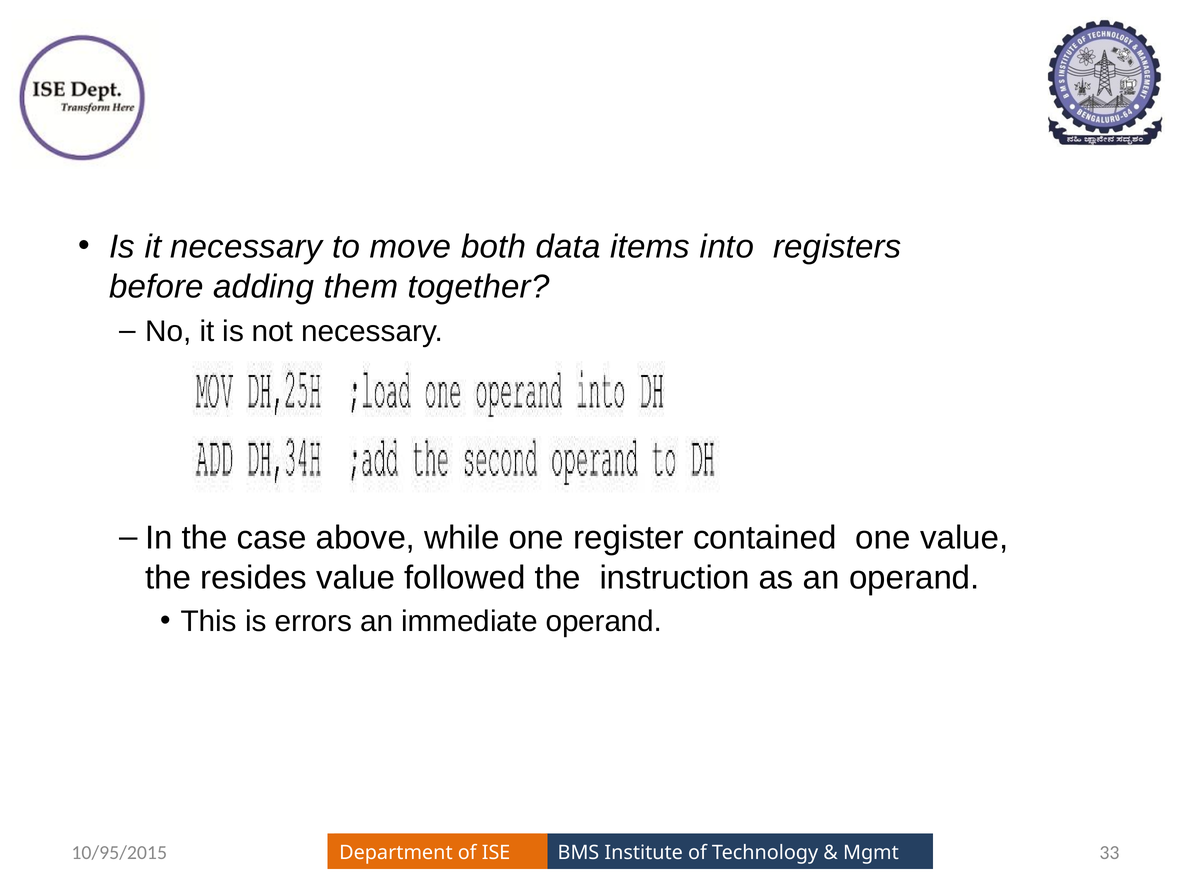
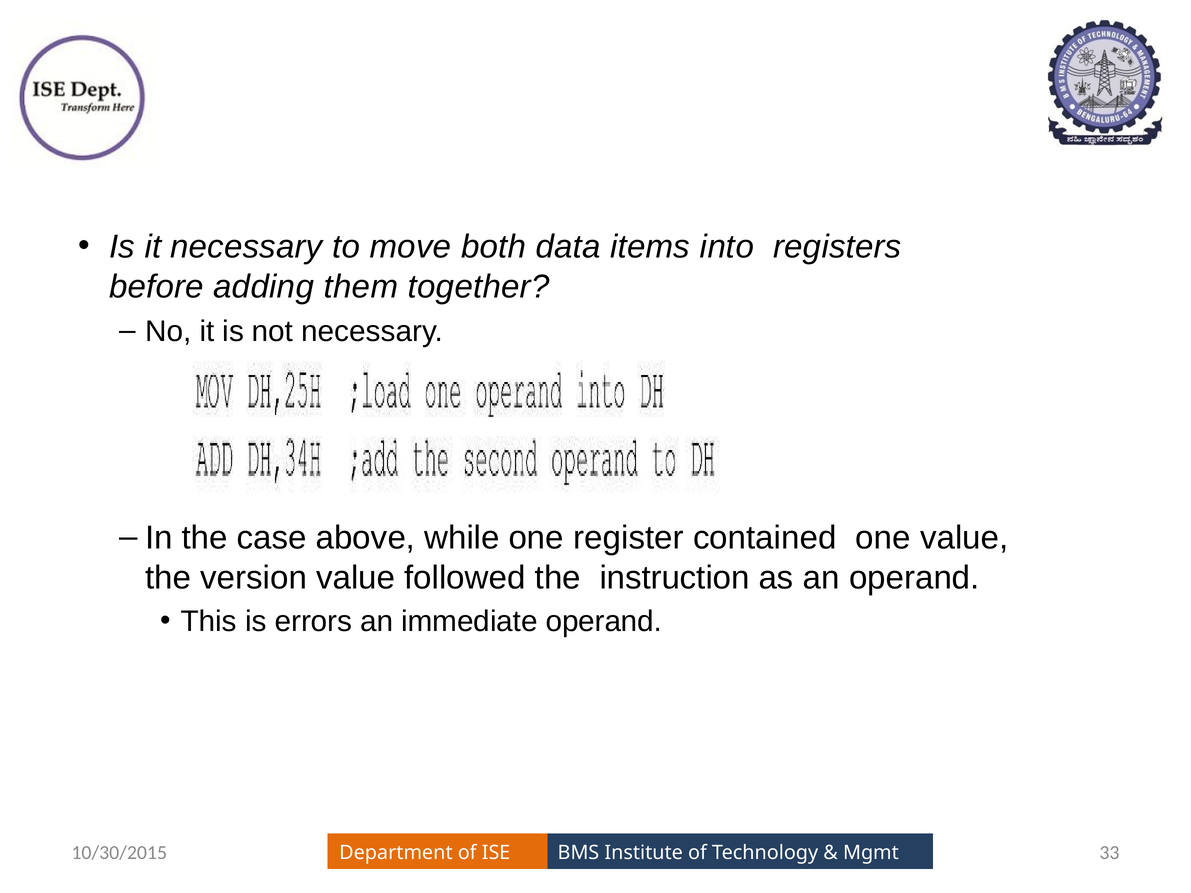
resides: resides -> version (254, 578)
10/95/2015: 10/95/2015 -> 10/30/2015 (119, 853)
